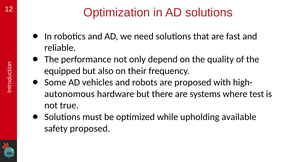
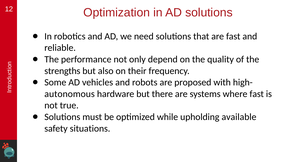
equipped: equipped -> strengths (62, 71)
where test: test -> fast (257, 94)
safety proposed: proposed -> situations (90, 128)
